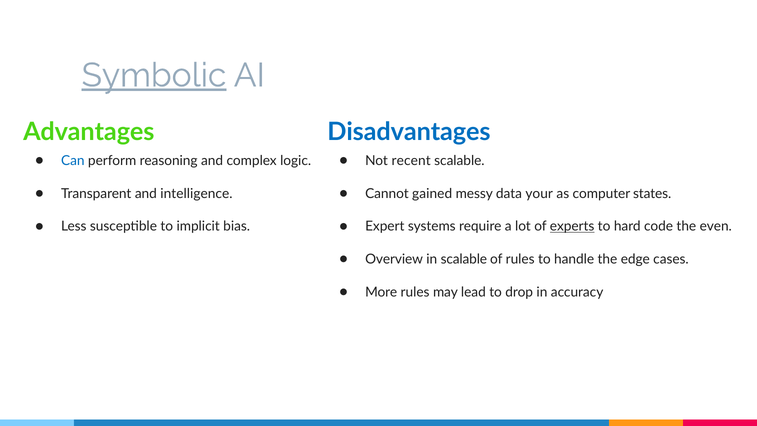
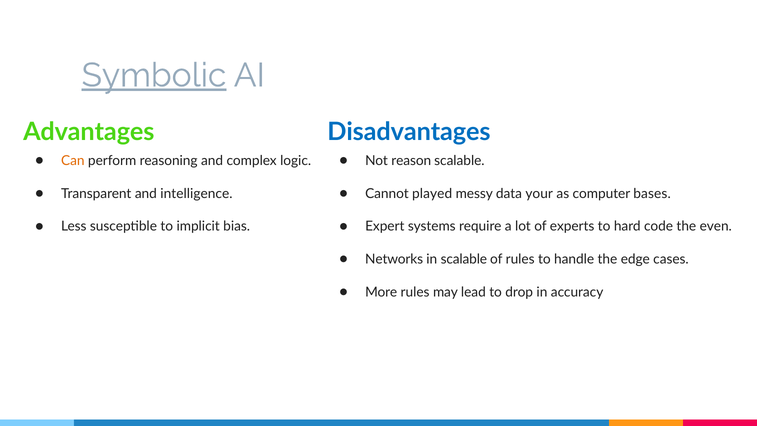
Can colour: blue -> orange (73, 161)
recent: recent -> reason (411, 161)
gained: gained -> played (432, 193)
states: states -> bases (652, 193)
experts underline: present -> none (572, 226)
Overview: Overview -> Networks (394, 259)
